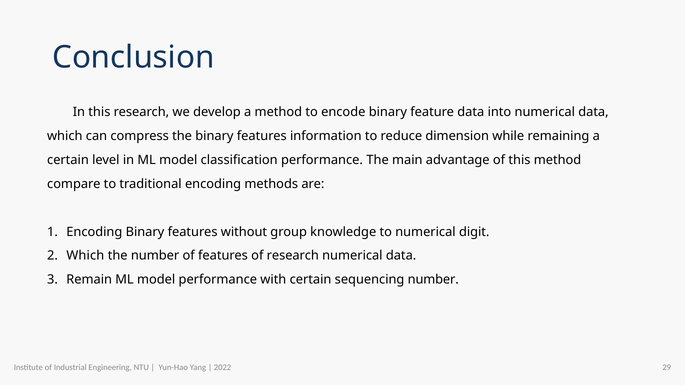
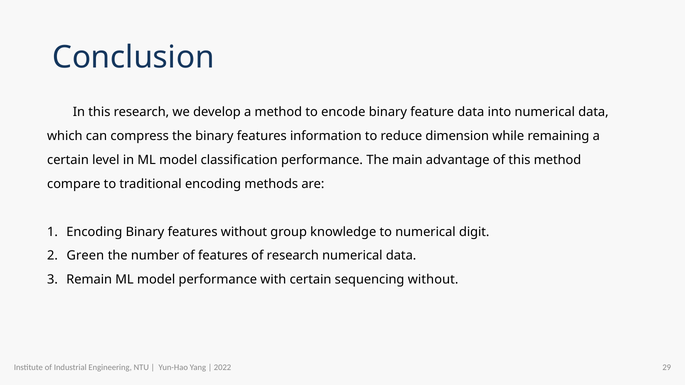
Which: Which -> Green (85, 256)
sequencing number: number -> without (433, 280)
